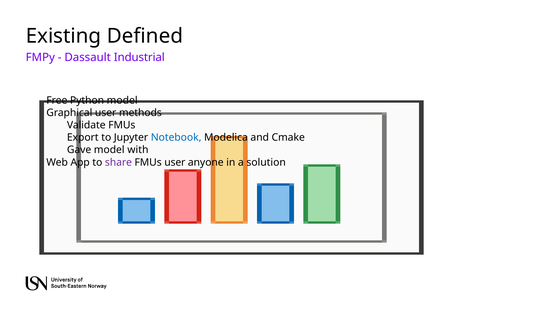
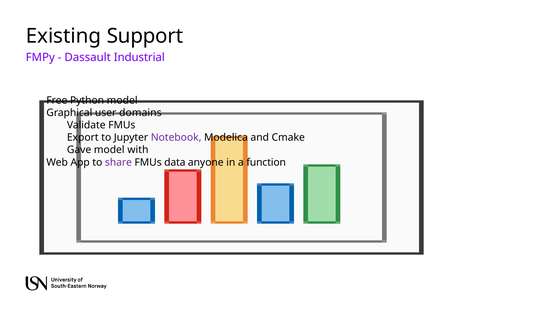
Defined: Defined -> Support (145, 36)
methods: methods -> domains (140, 113)
Notebook colour: blue -> purple (176, 137)
FMUs user: user -> data (175, 162)
solution: solution -> function (266, 162)
